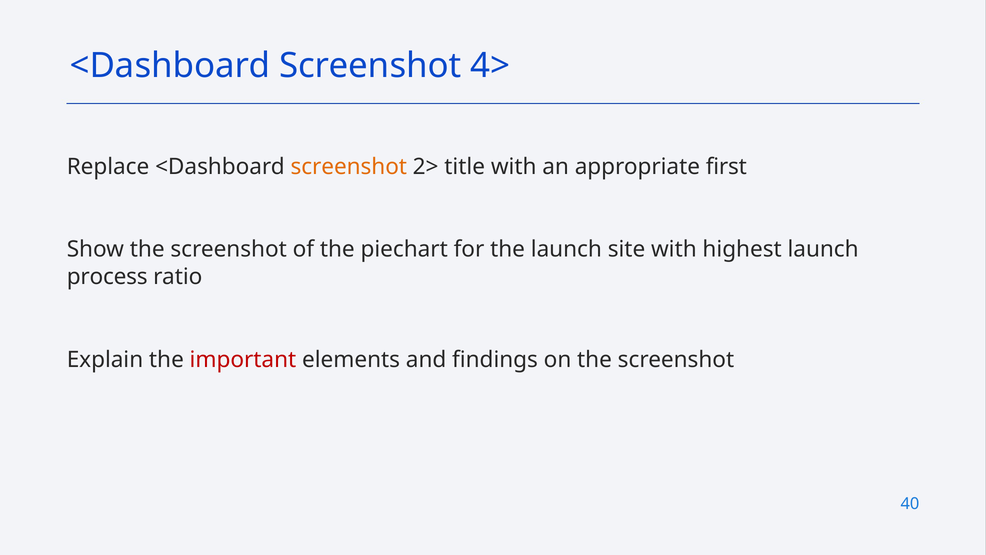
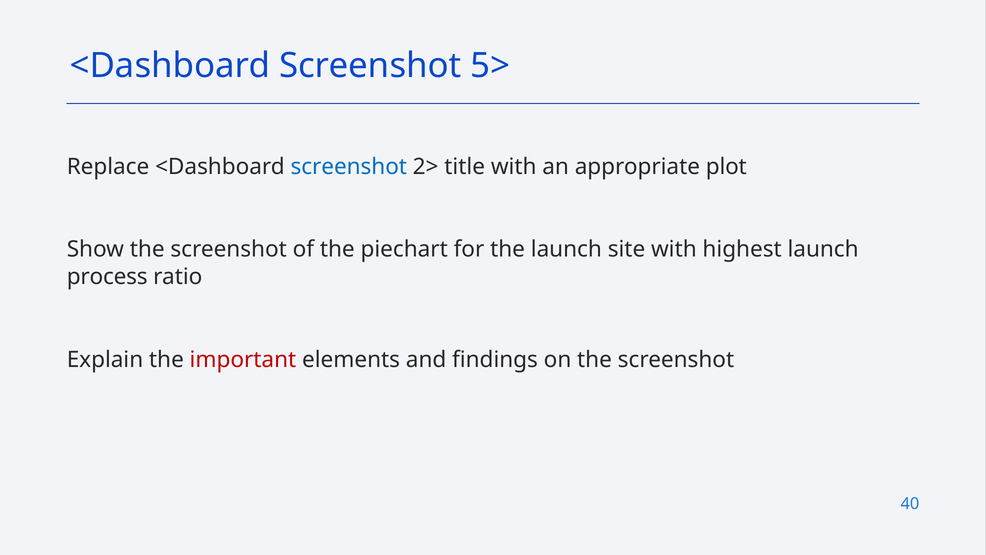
4>: 4> -> 5> (490, 66)
screenshot colour: orange -> blue (349, 166)
first: first -> plot (726, 166)
